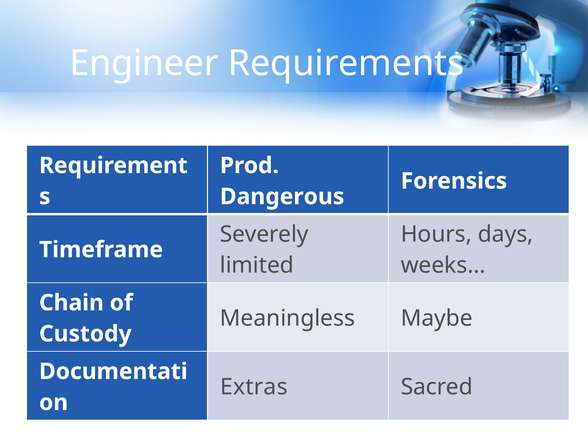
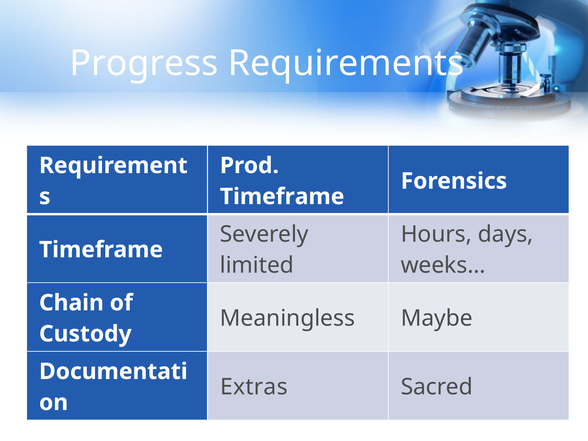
Engineer: Engineer -> Progress (144, 63)
Dangerous: Dangerous -> Timeframe (282, 197)
